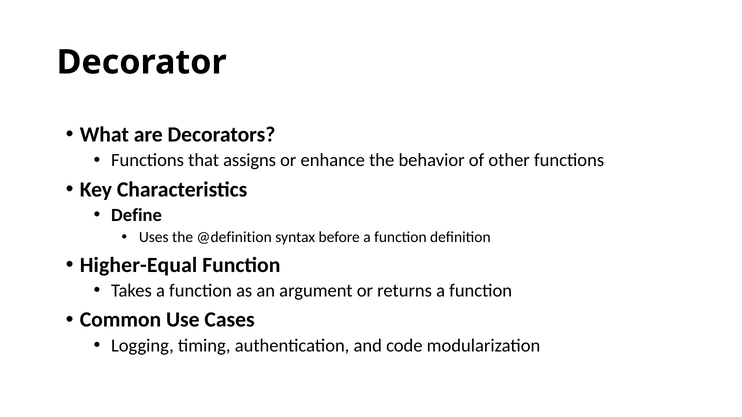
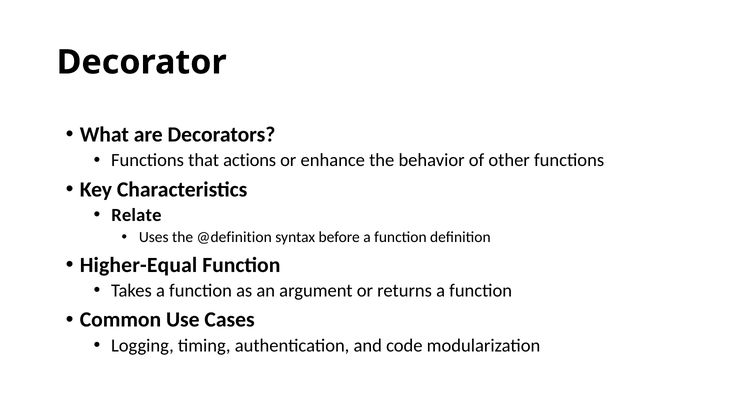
assigns: assigns -> actions (250, 160)
Define: Define -> Relate (136, 215)
